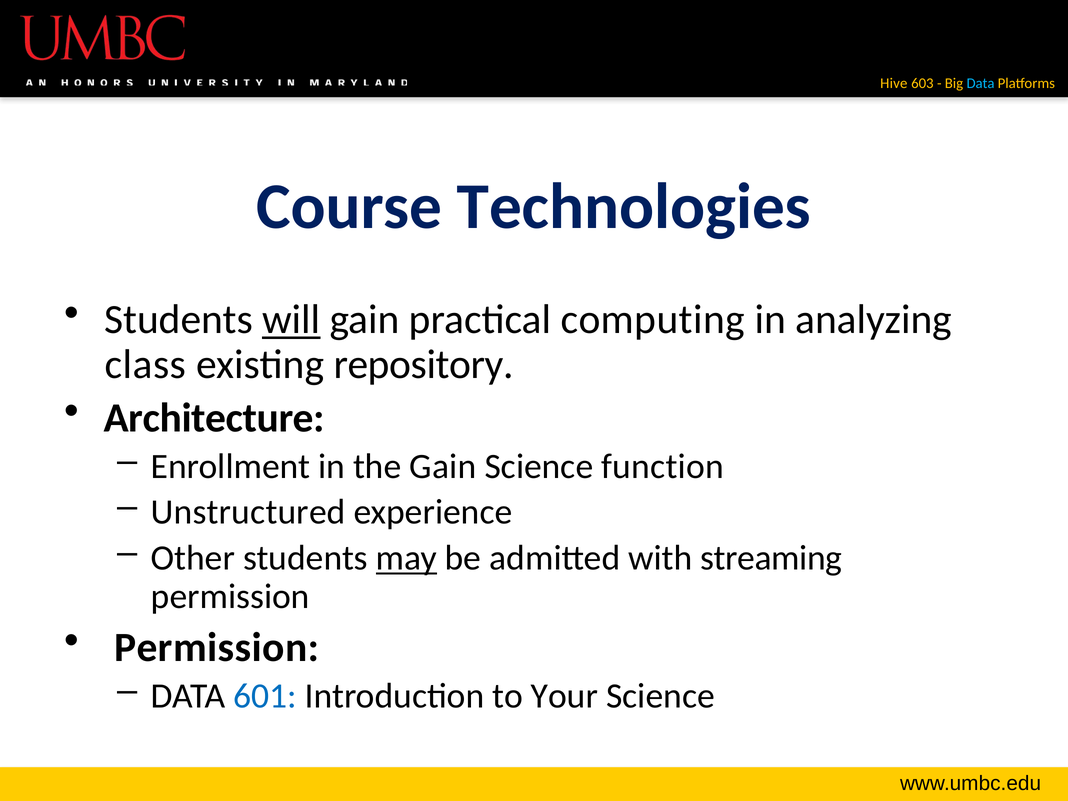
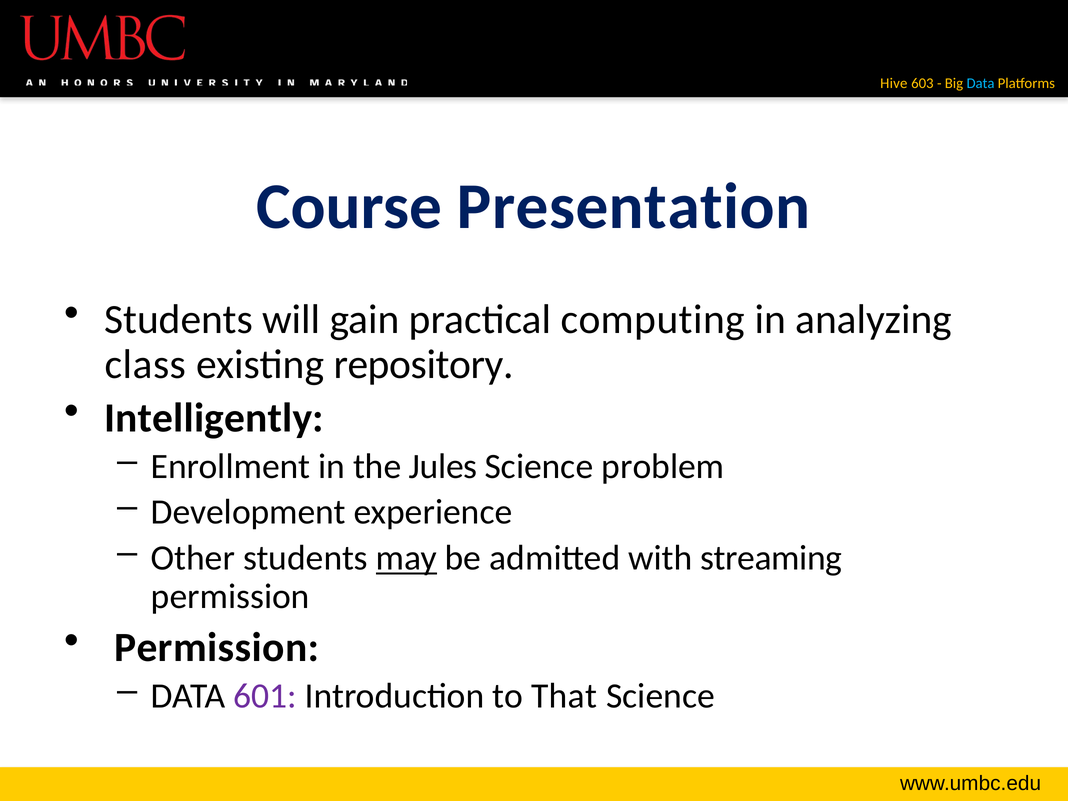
Technologies: Technologies -> Presentation (634, 207)
will underline: present -> none (291, 320)
Architecture: Architecture -> Intelligently (214, 418)
the Gain: Gain -> Jules (443, 466)
function: function -> problem (663, 466)
Unstructured: Unstructured -> Development (248, 512)
601 colour: blue -> purple (265, 696)
Your: Your -> That (564, 696)
